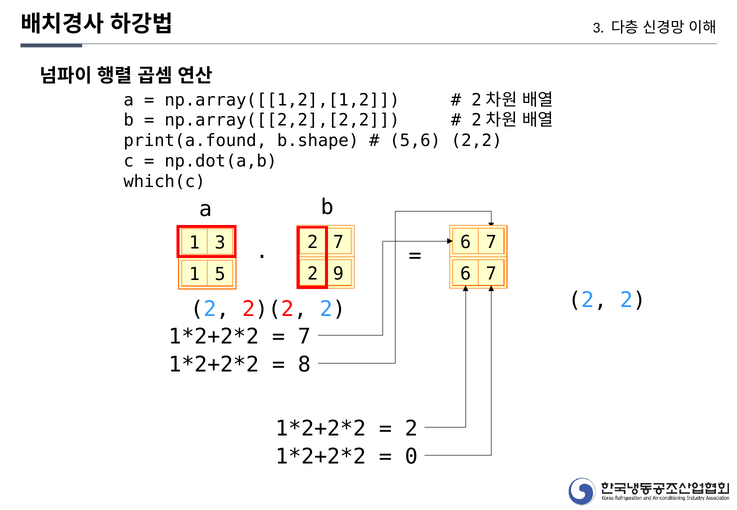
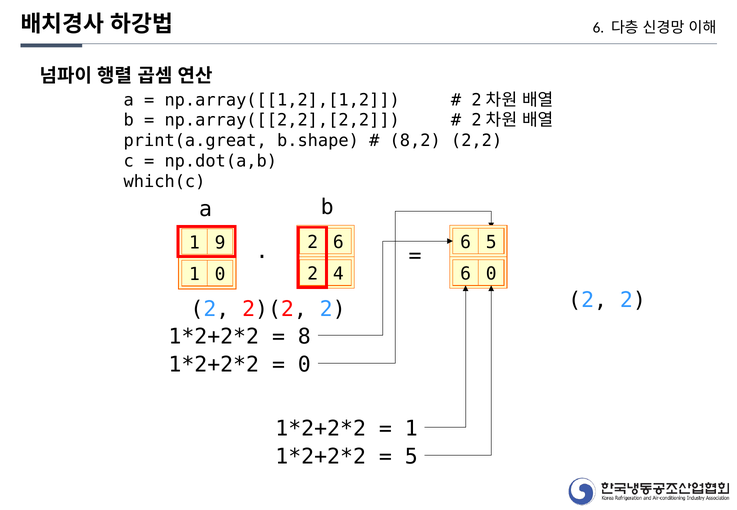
3: 3 -> 6 (598, 28)
print(a.found: print(a.found -> print(a.great (195, 141)
5,6: 5,6 -> 8,2 (415, 141)
2 7: 7 -> 6 (338, 242)
7: 7 -> 5 (491, 242)
1 3: 3 -> 9 (220, 243)
9: 9 -> 4 (338, 274)
7: 7 -> 0 (491, 274)
1 5: 5 -> 0 (220, 275)
7: 7 -> 8 (304, 337)
8: 8 -> 0 (304, 365)
2: 2 -> 1 (411, 429)
0: 0 -> 5 (411, 457)
